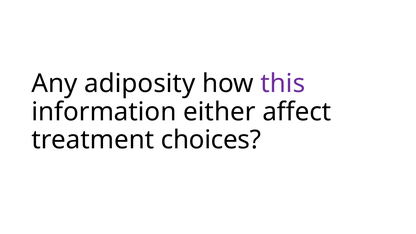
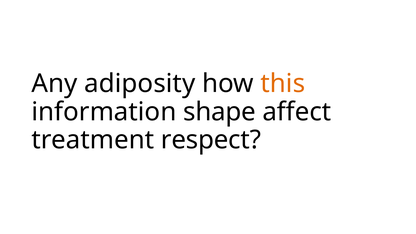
this colour: purple -> orange (283, 84)
either: either -> shape (220, 112)
choices: choices -> respect (211, 140)
